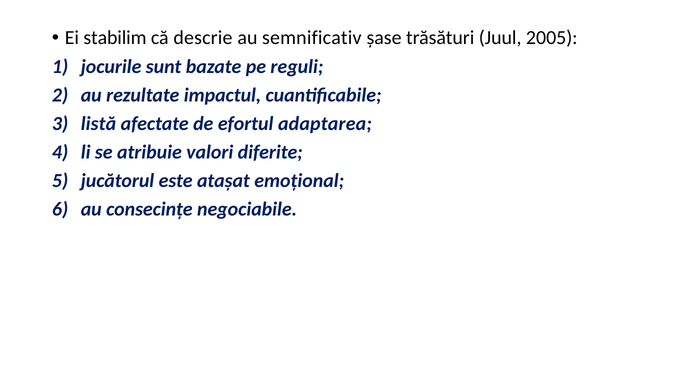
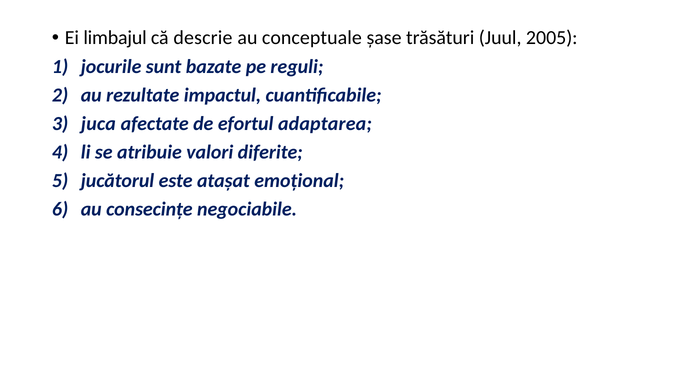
stabilim: stabilim -> limbajul (115, 38)
semnificativ: semnificativ -> conceptuale (312, 38)
listă: listă -> juca (98, 124)
